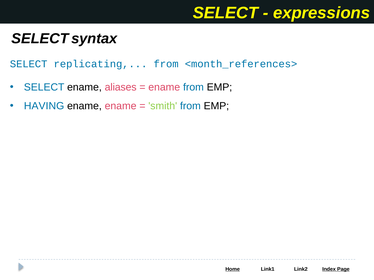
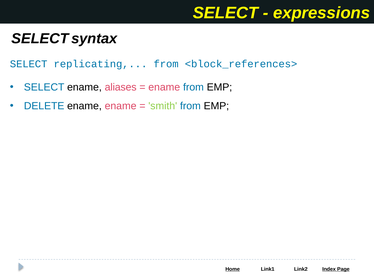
<month_references>: <month_references> -> <block_references> (241, 64)
HAVING: HAVING -> DELETE (44, 106)
